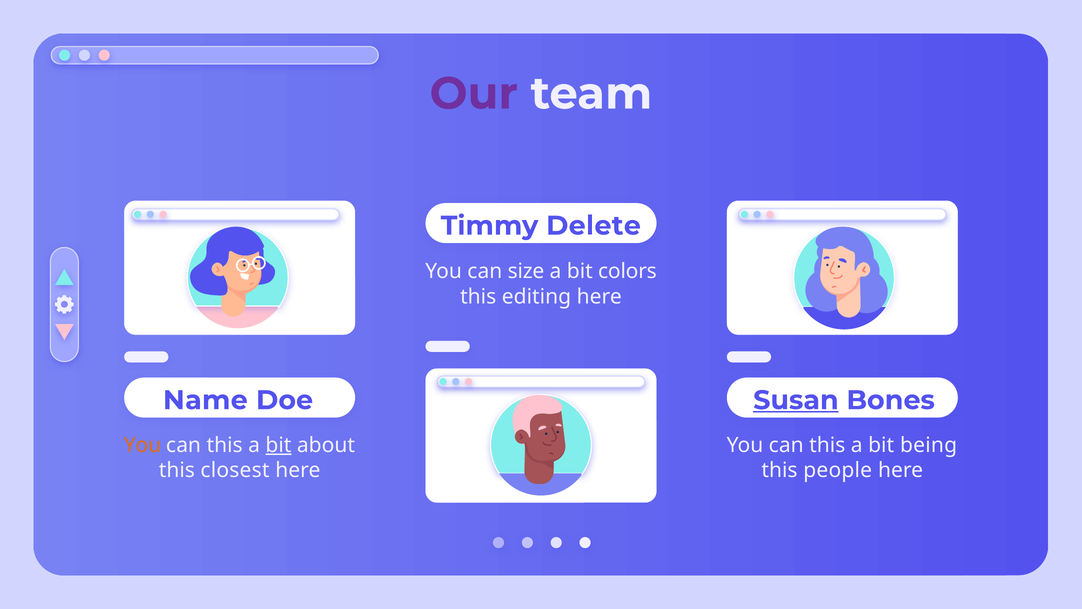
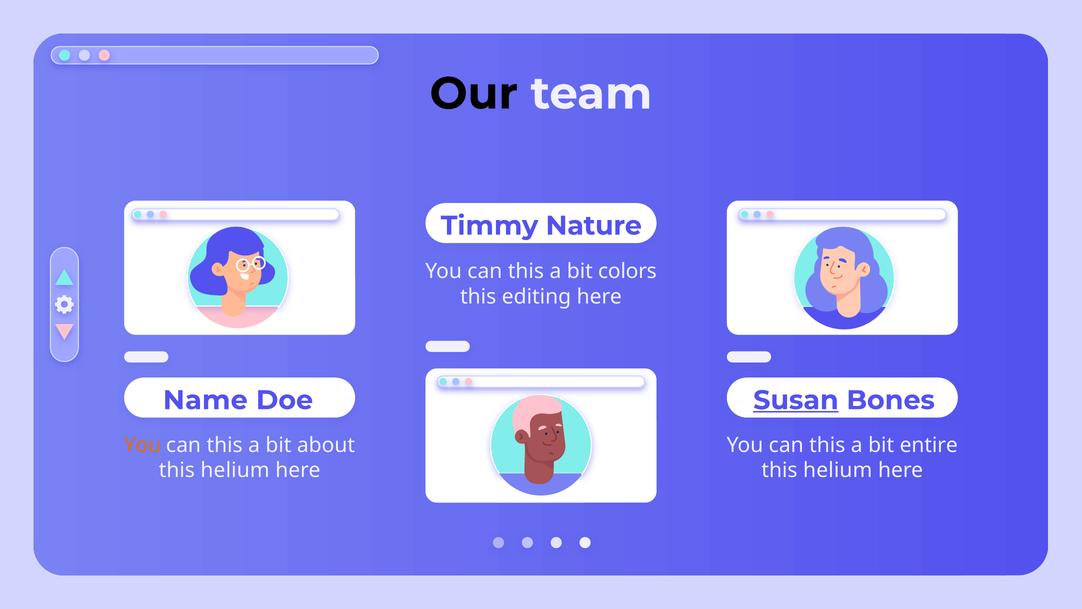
Our colour: purple -> black (474, 94)
Delete: Delete -> Nature (594, 226)
size: size -> this (526, 271)
bit underline: present -> none (278, 445)
being: being -> entire (929, 445)
closest: closest -> helium (235, 470)
people: people -> helium (838, 470)
